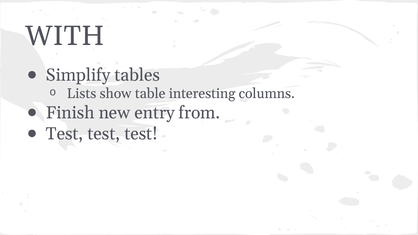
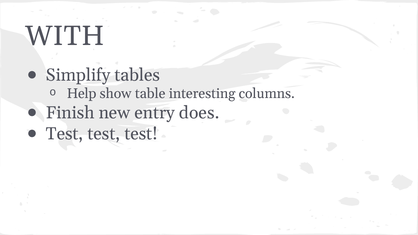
Lists: Lists -> Help (82, 94)
from: from -> does (199, 113)
